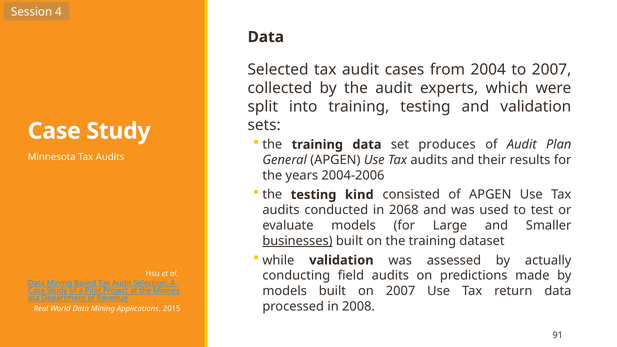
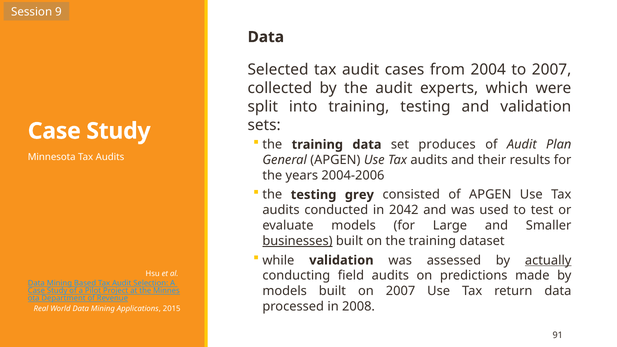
4: 4 -> 9 (58, 12)
kind: kind -> grey (359, 195)
2068: 2068 -> 2042 (404, 210)
actually underline: none -> present (548, 260)
